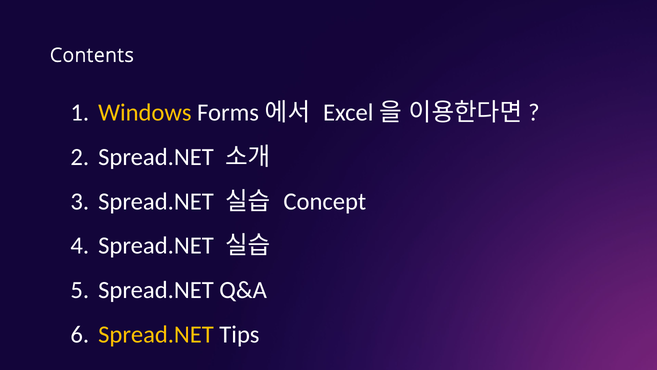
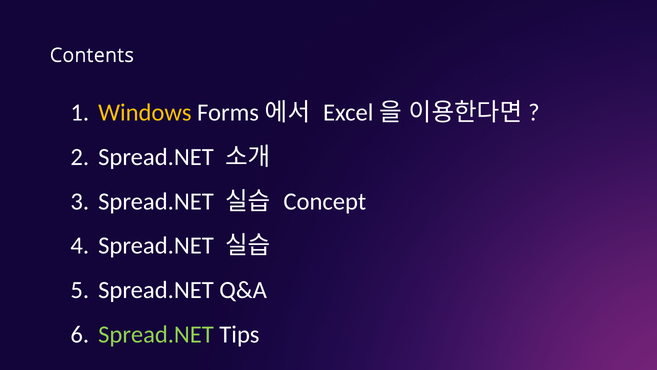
Spread.NET colour: yellow -> light green (156, 334)
